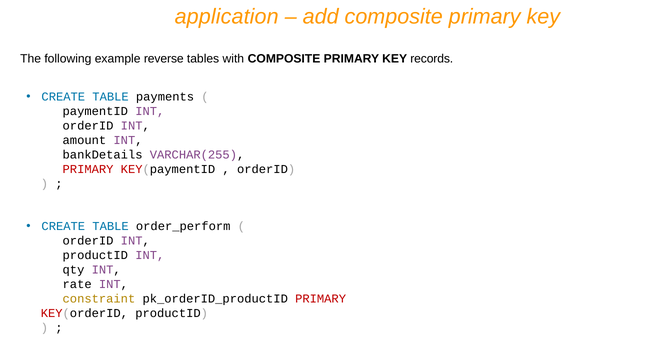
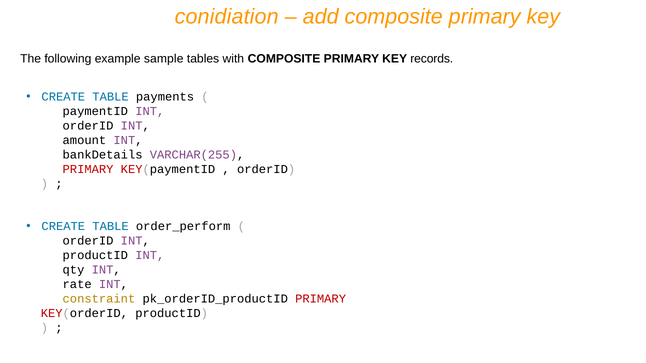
application: application -> conidiation (227, 17)
reverse: reverse -> sample (164, 59)
